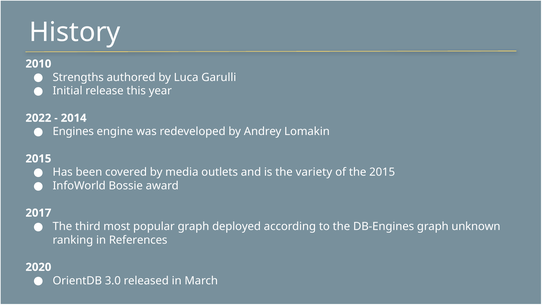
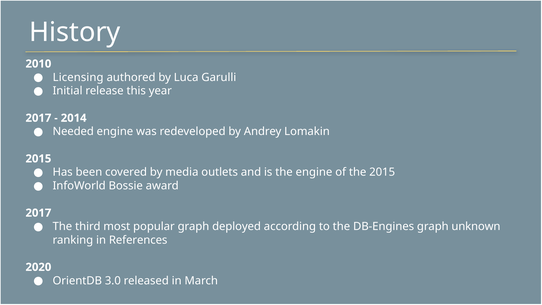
Strengths: Strengths -> Licensing (78, 77)
2022: 2022 -> 2017 (38, 118)
Engines: Engines -> Needed (73, 132)
the variety: variety -> engine (314, 172)
